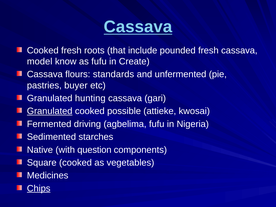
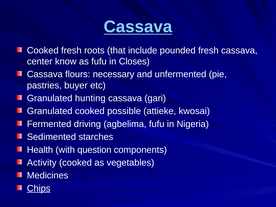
model: model -> center (40, 61)
Create: Create -> Closes (134, 61)
standards: standards -> necessary (114, 74)
Granulated underline: present -> none (50, 111)
Native: Native -> Health (40, 150)
Square: Square -> Activity (42, 163)
